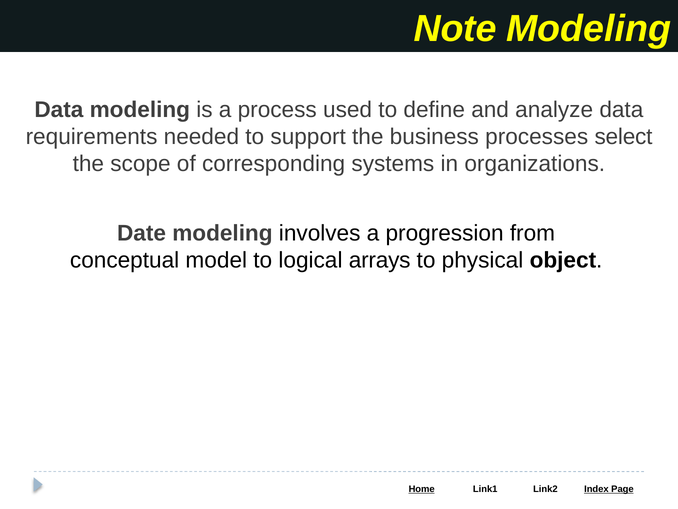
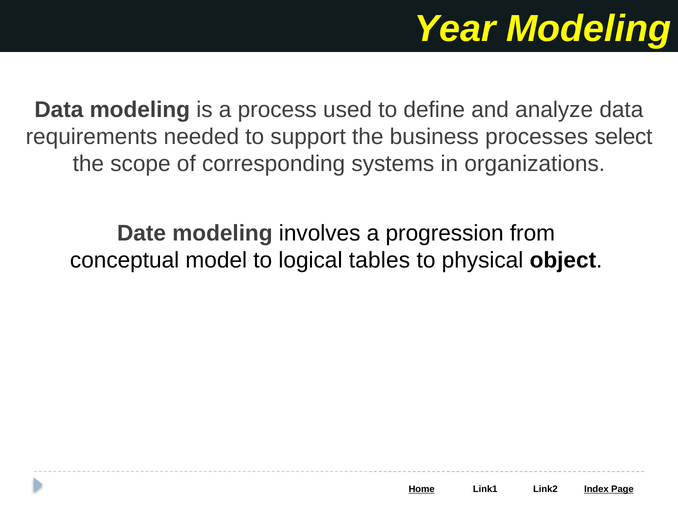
Note: Note -> Year (455, 29)
arrays: arrays -> tables (379, 260)
